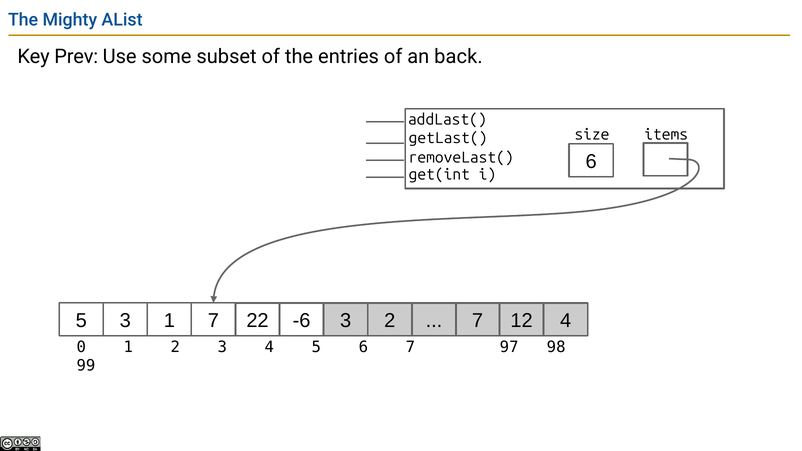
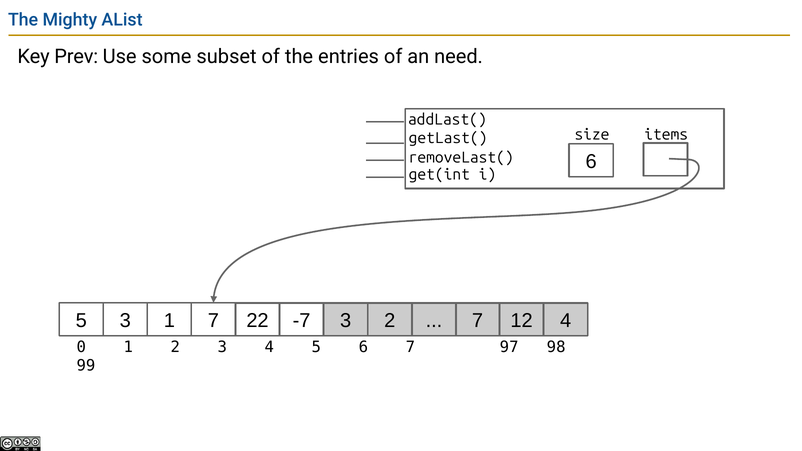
back: back -> need (459, 57)
-6: -6 -> -7 (302, 321)
